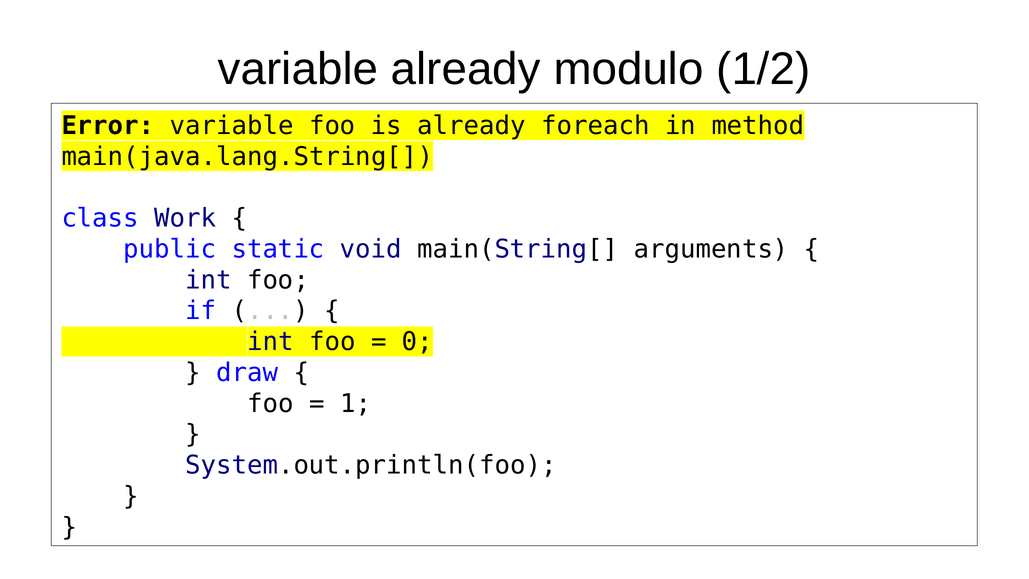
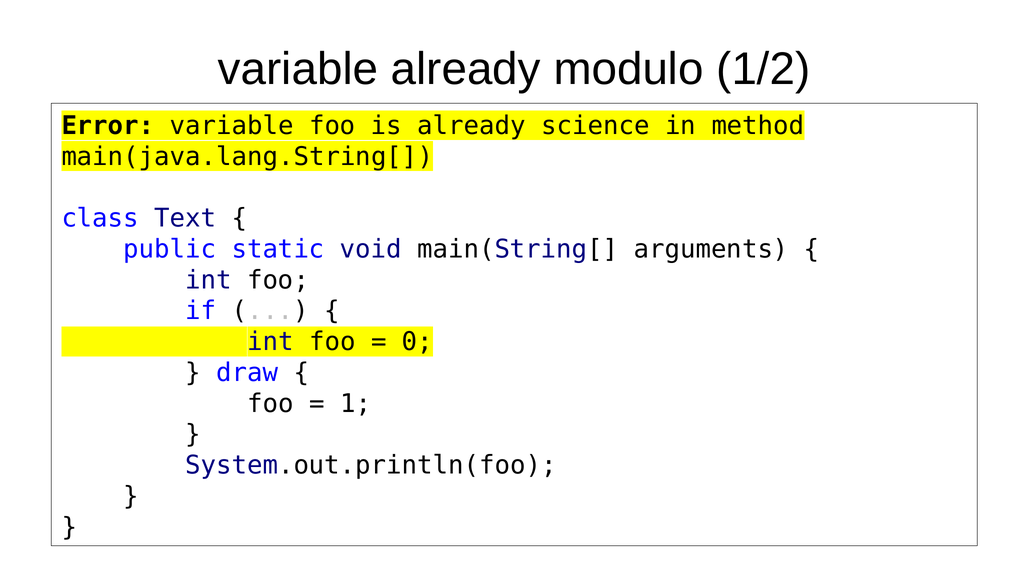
foreach: foreach -> science (595, 126)
Work: Work -> Text (185, 218)
